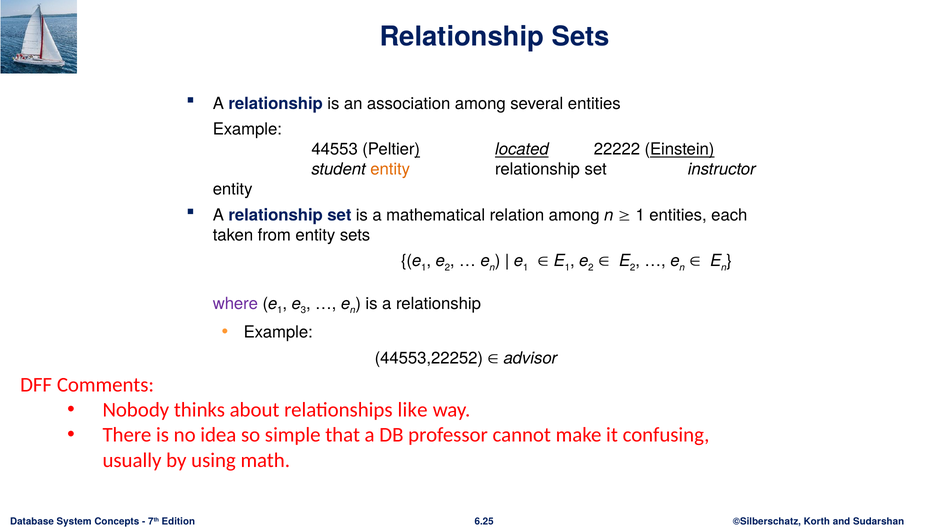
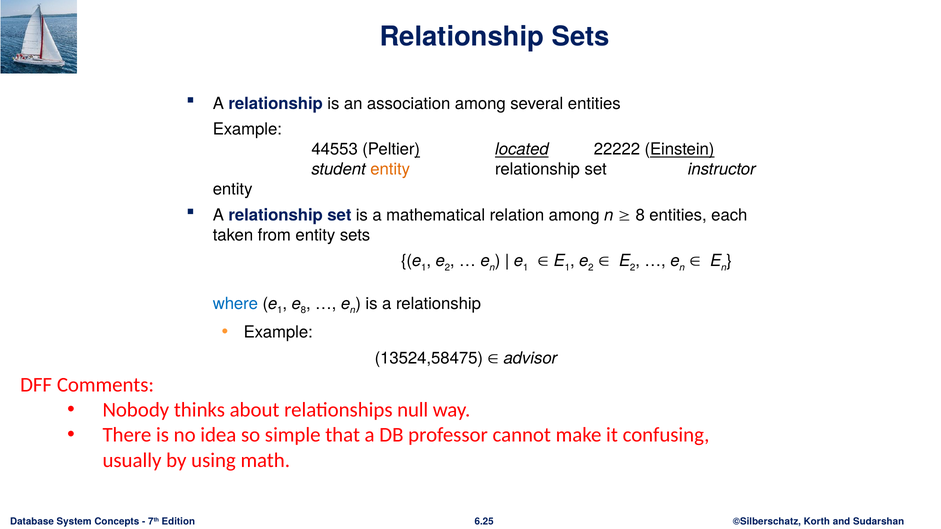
1: 1 -> 8 (640, 215)
where colour: purple -> blue (235, 304)
3: 3 -> 8 (303, 310)
44553,22252: 44553,22252 -> 13524,58475 (429, 358)
like: like -> null (413, 410)
